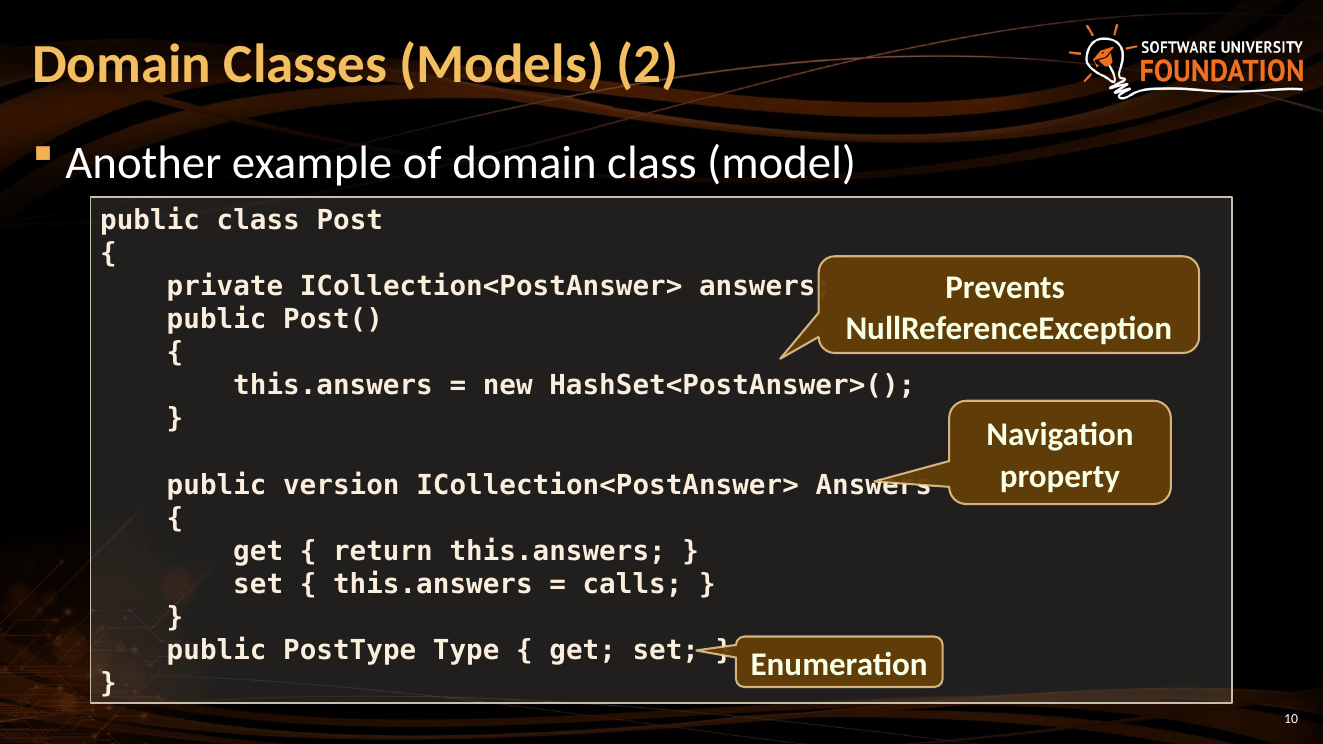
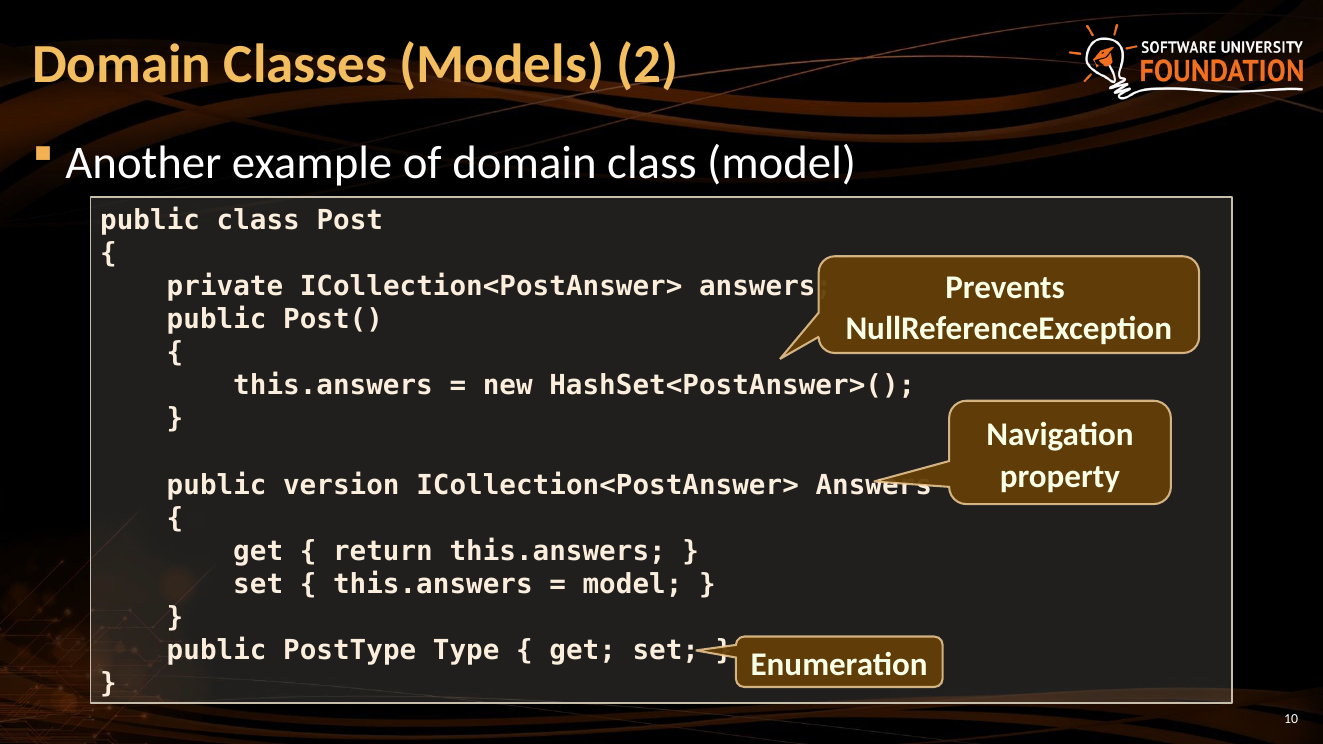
calls: calls -> model (632, 585)
